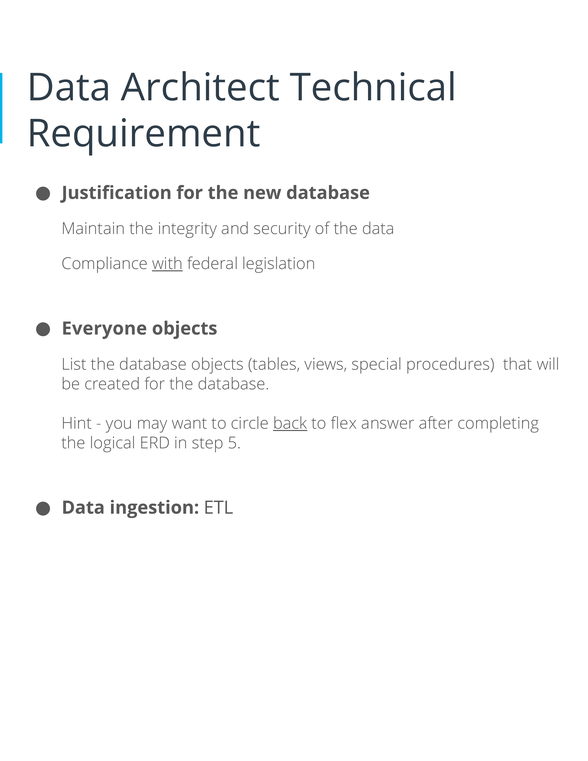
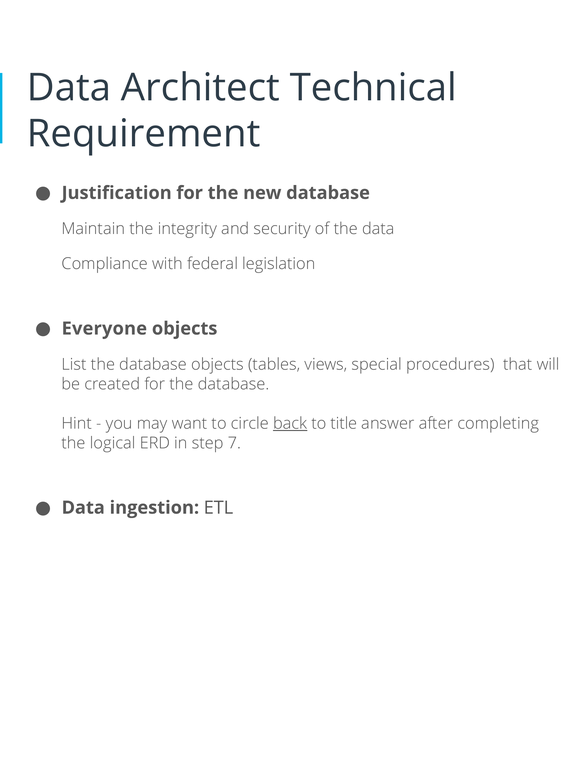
with underline: present -> none (167, 264)
flex: flex -> title (344, 423)
5: 5 -> 7 (235, 443)
